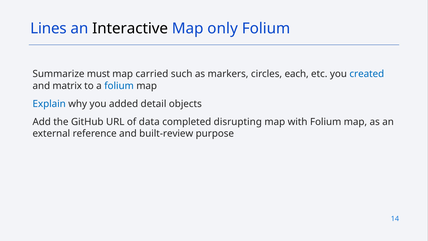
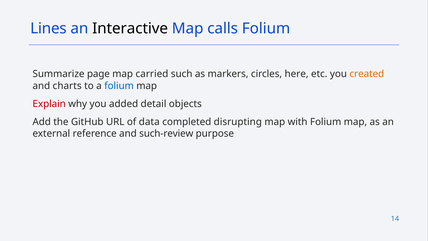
only: only -> calls (223, 29)
must: must -> page (98, 74)
each: each -> here (297, 74)
created colour: blue -> orange (367, 74)
matrix: matrix -> charts (67, 86)
Explain colour: blue -> red (49, 104)
built-review: built-review -> such-review (166, 133)
